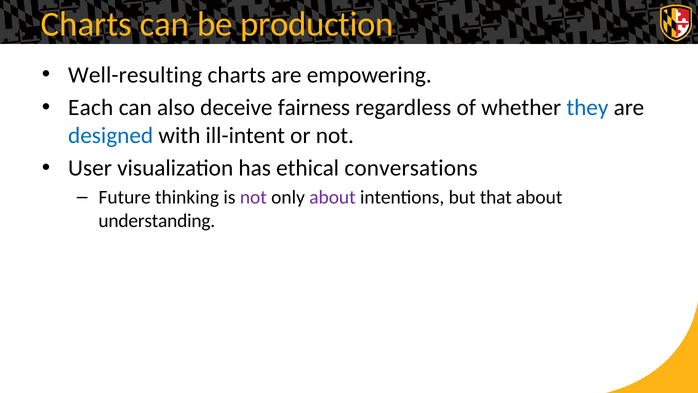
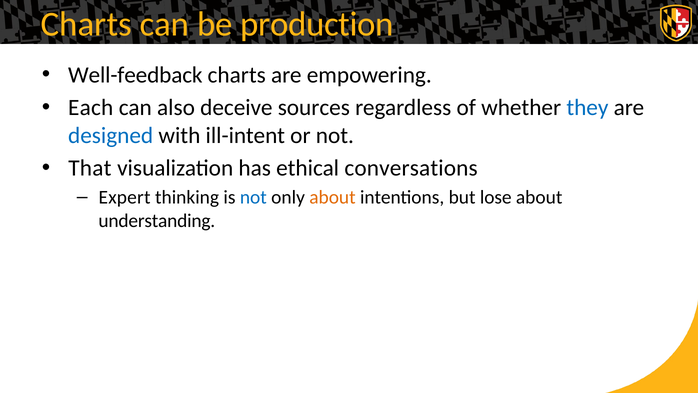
Well-resulting: Well-resulting -> Well-feedback (135, 75)
fairness: fairness -> sources (314, 108)
User: User -> That (90, 168)
Future: Future -> Expert (125, 197)
not colour: purple -> blue (253, 197)
about colour: purple -> orange (332, 197)
that: that -> lose (496, 197)
